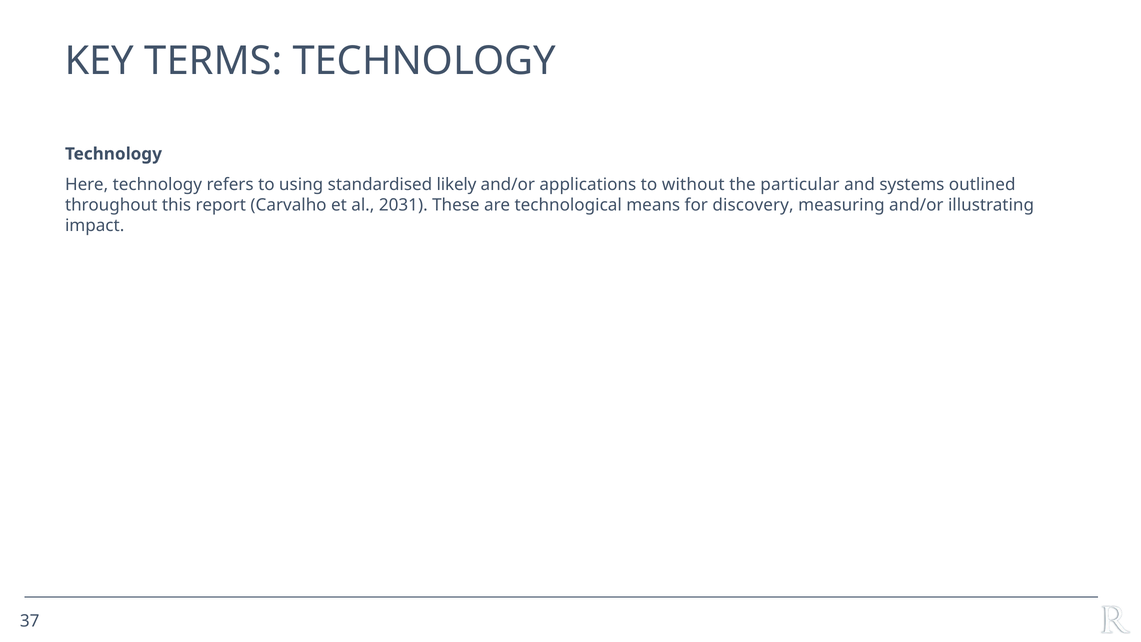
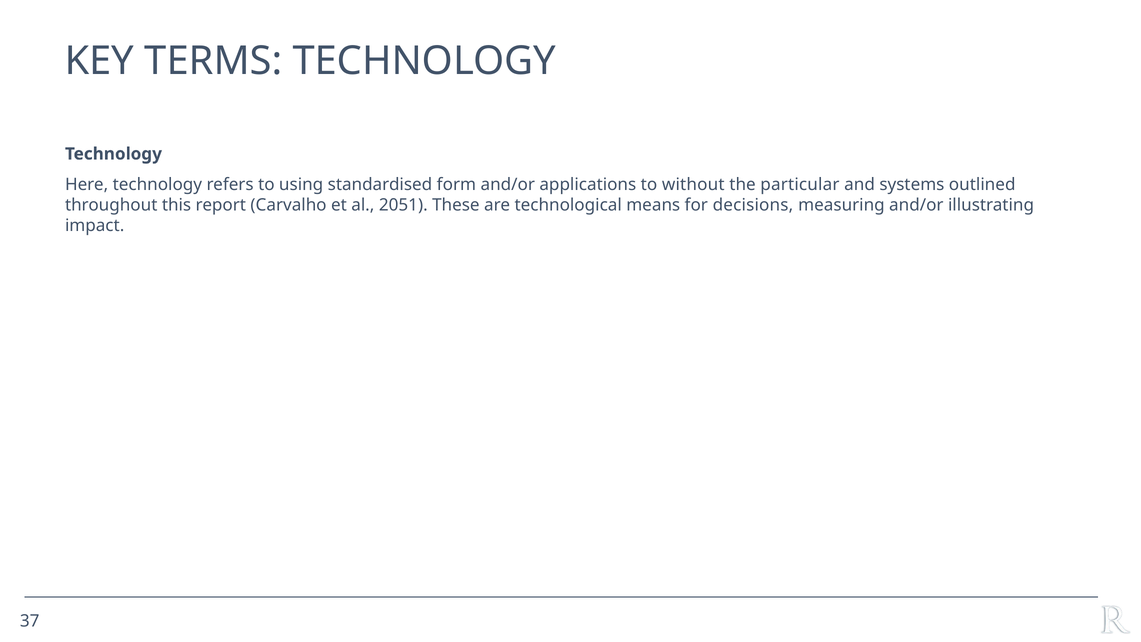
likely: likely -> form (456, 185)
2031: 2031 -> 2051 (403, 205)
discovery: discovery -> decisions (753, 205)
